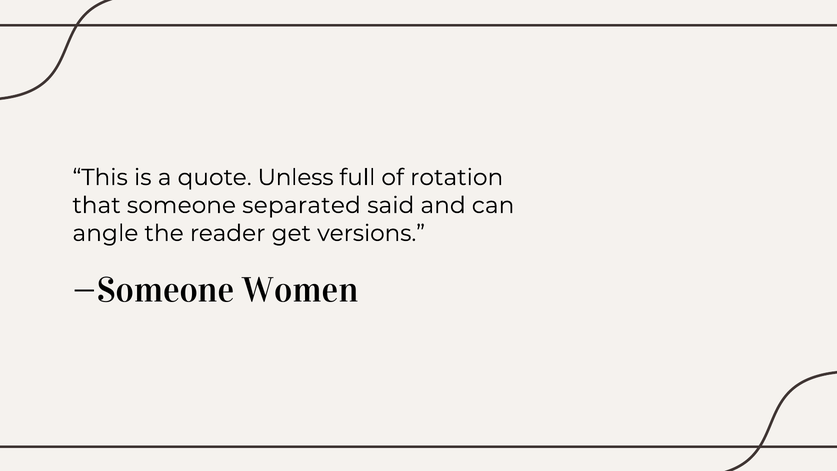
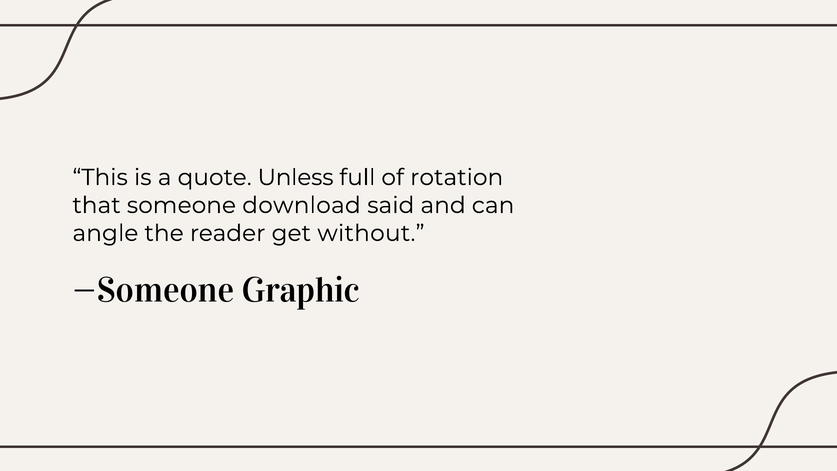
separated: separated -> download (301, 205)
versions: versions -> without (371, 233)
Women: Women -> Graphic (301, 290)
